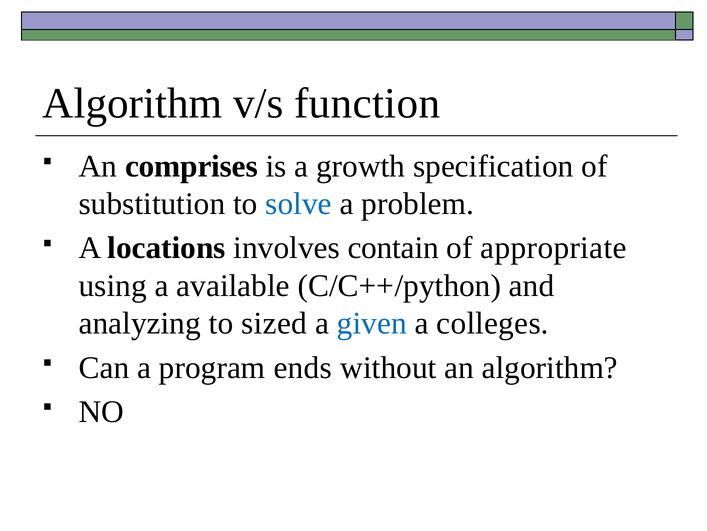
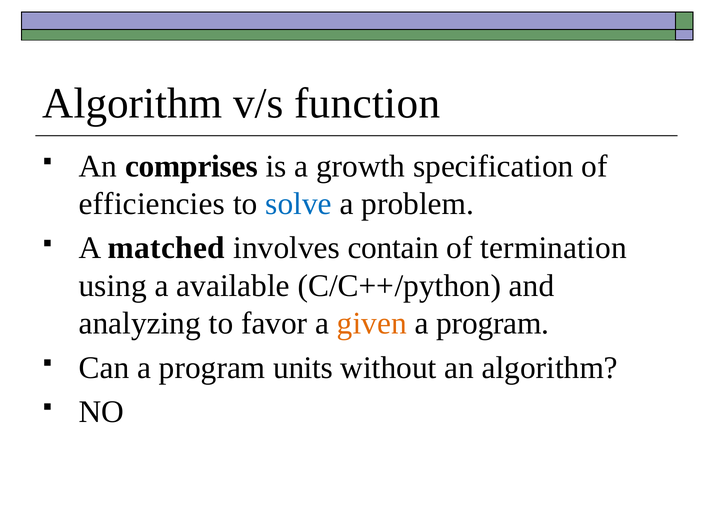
substitution: substitution -> efficiencies (152, 204)
locations: locations -> matched (166, 248)
appropriate: appropriate -> termination (554, 248)
sized: sized -> favor (274, 323)
given colour: blue -> orange (372, 323)
colleges: colleges -> program (493, 323)
ends: ends -> units (303, 367)
